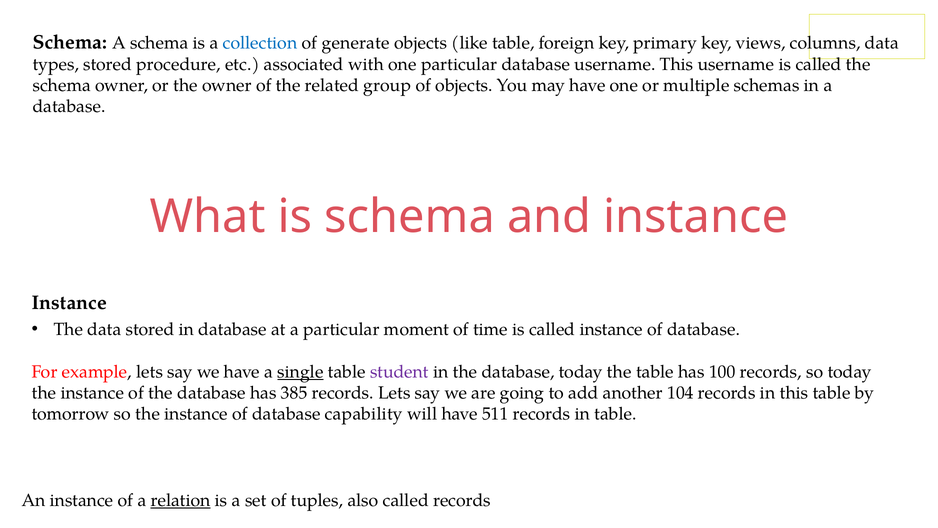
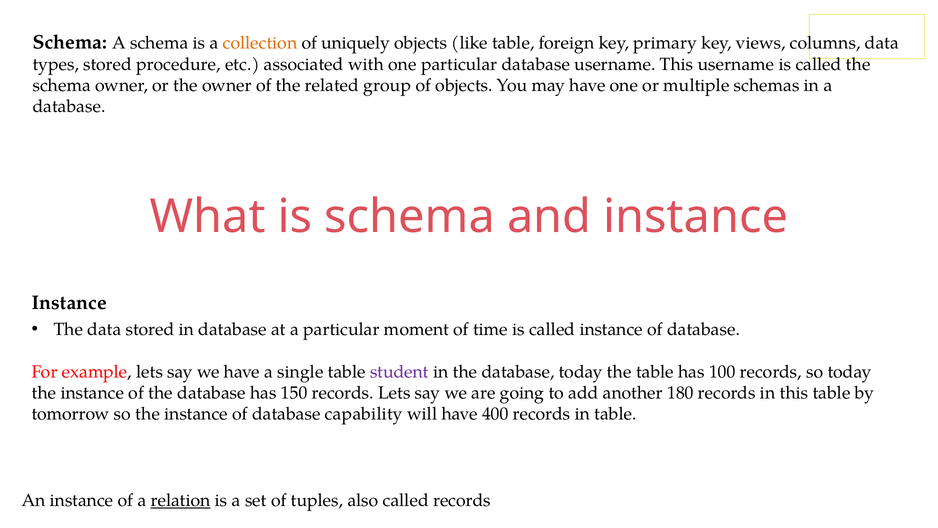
collection colour: blue -> orange (260, 43)
generate: generate -> uniquely (356, 43)
single underline: present -> none (301, 372)
385: 385 -> 150 (294, 393)
104: 104 -> 180 (680, 393)
511: 511 -> 400 (495, 414)
